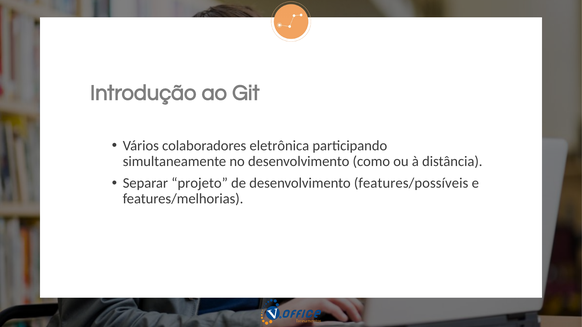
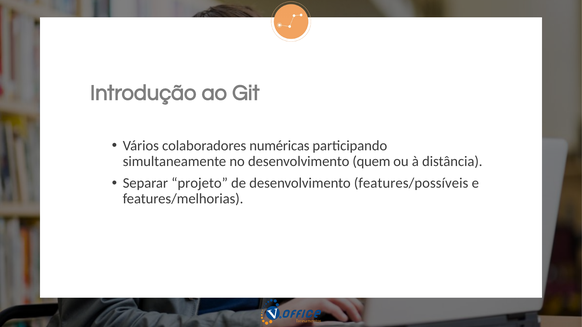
eletrônica: eletrônica -> numéricas (279, 146)
como: como -> quem (371, 162)
